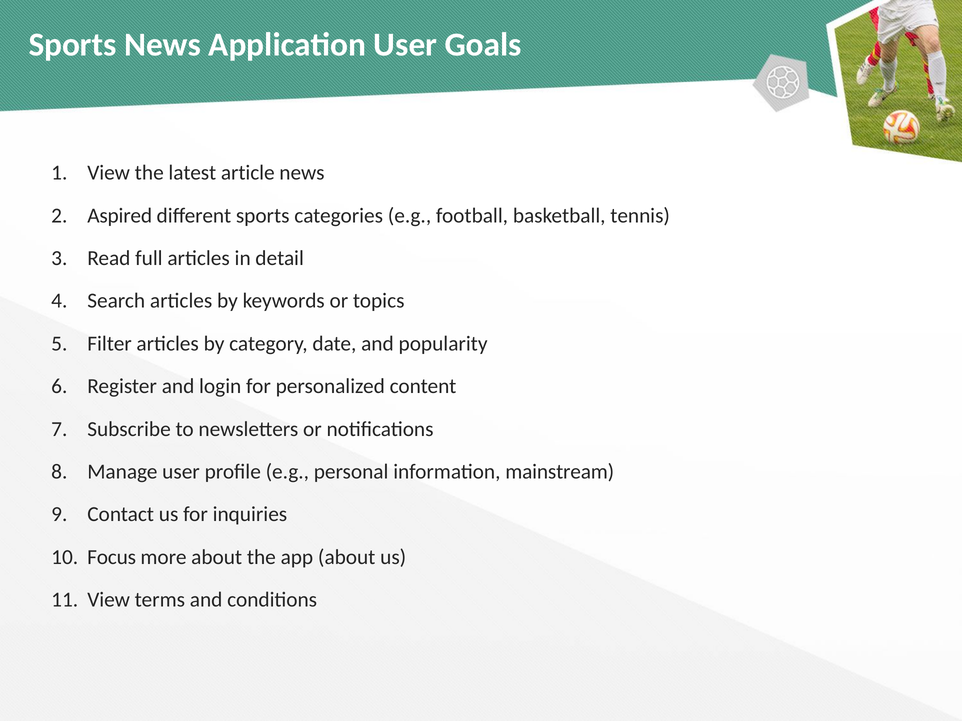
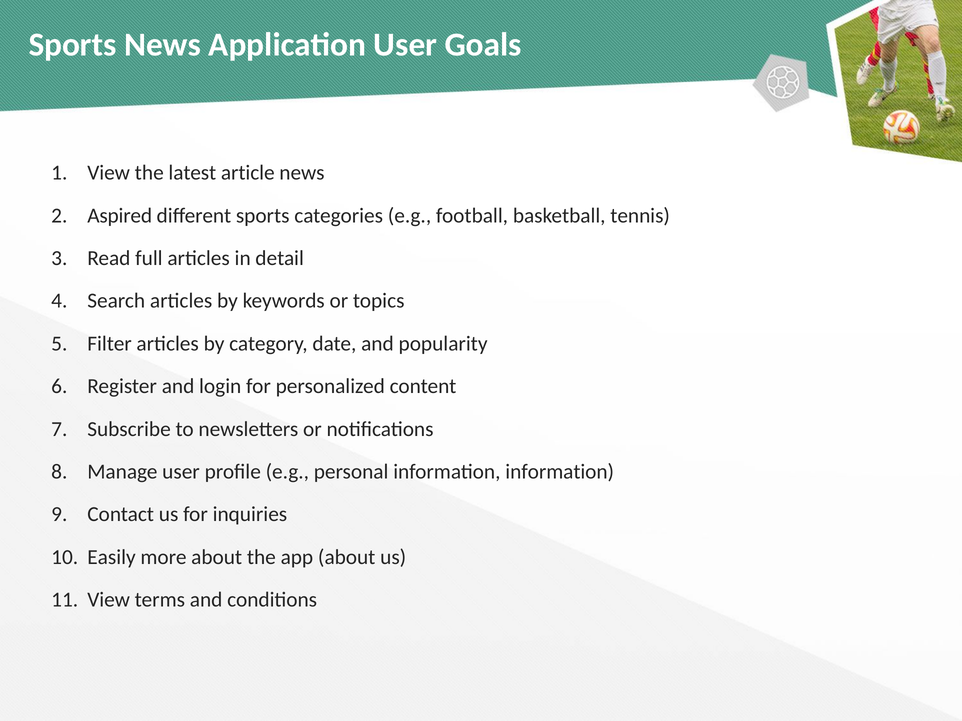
information mainstream: mainstream -> information (560, 472)
Focus: Focus -> Easily (112, 557)
